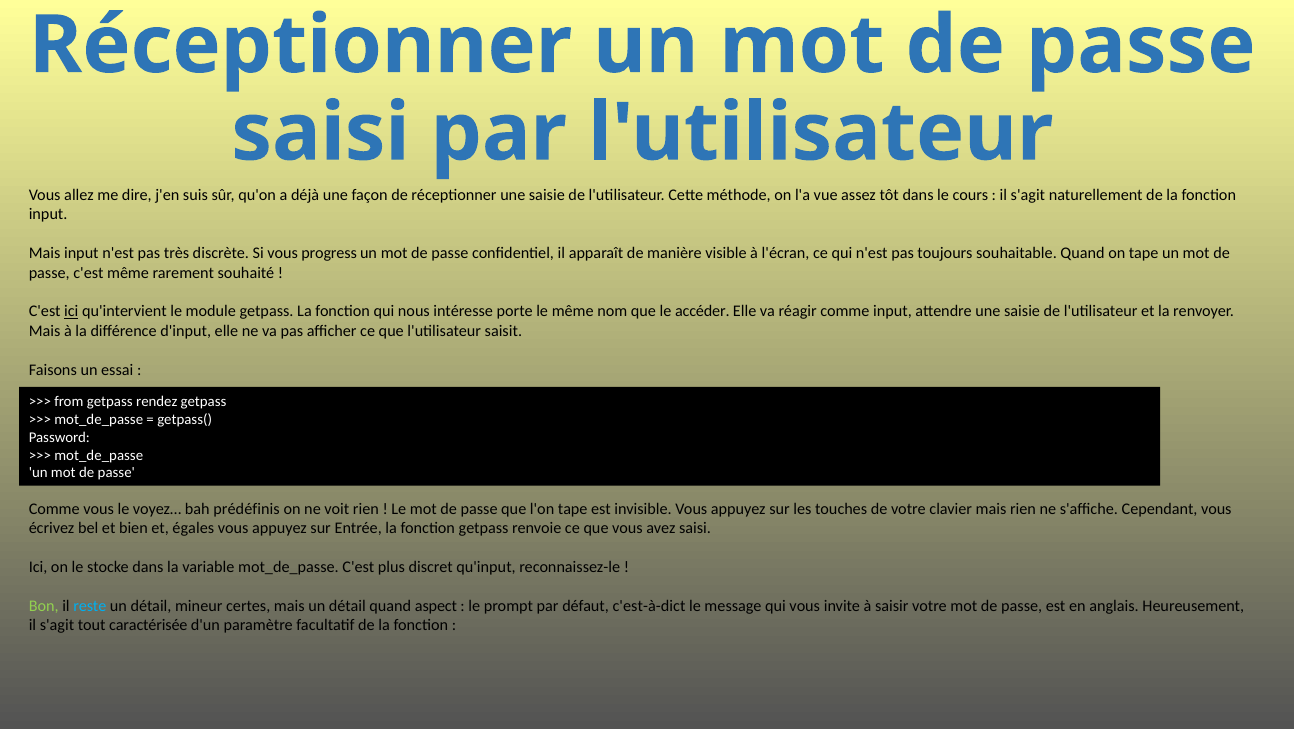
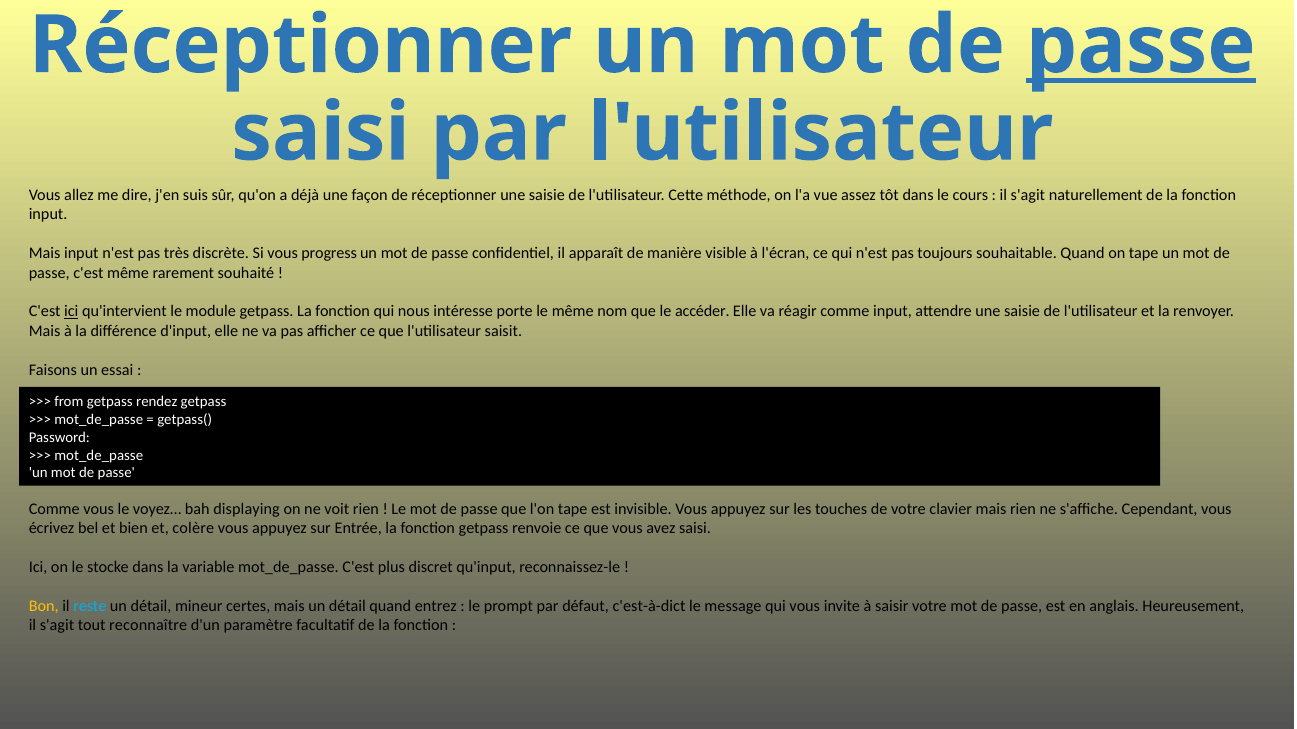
passe underline: none -> present (1141, 45)
prédéfinis: prédéfinis -> displaying (247, 509)
égales: égales -> colère (193, 529)
Bon colour: light green -> yellow (44, 606)
aspect: aspect -> entrez (436, 606)
caractérisée: caractérisée -> reconnaître (148, 626)
